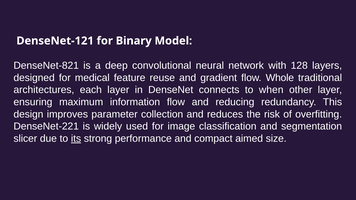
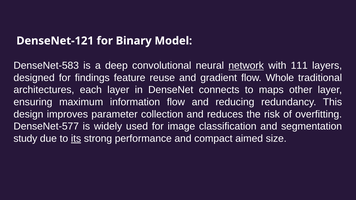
DenseNet-821: DenseNet-821 -> DenseNet-583 (46, 66)
network underline: none -> present (246, 66)
128: 128 -> 111 (299, 66)
medical: medical -> findings (92, 78)
when: when -> maps (271, 90)
DenseNet-221: DenseNet-221 -> DenseNet-577 (46, 127)
slicer: slicer -> study (25, 139)
